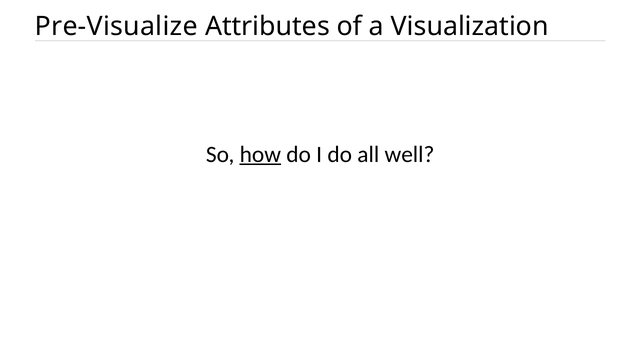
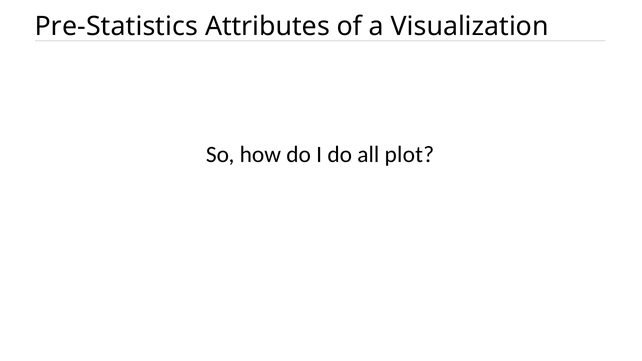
Pre-Visualize: Pre-Visualize -> Pre-Statistics (116, 26)
how underline: present -> none (260, 154)
well: well -> plot (409, 154)
